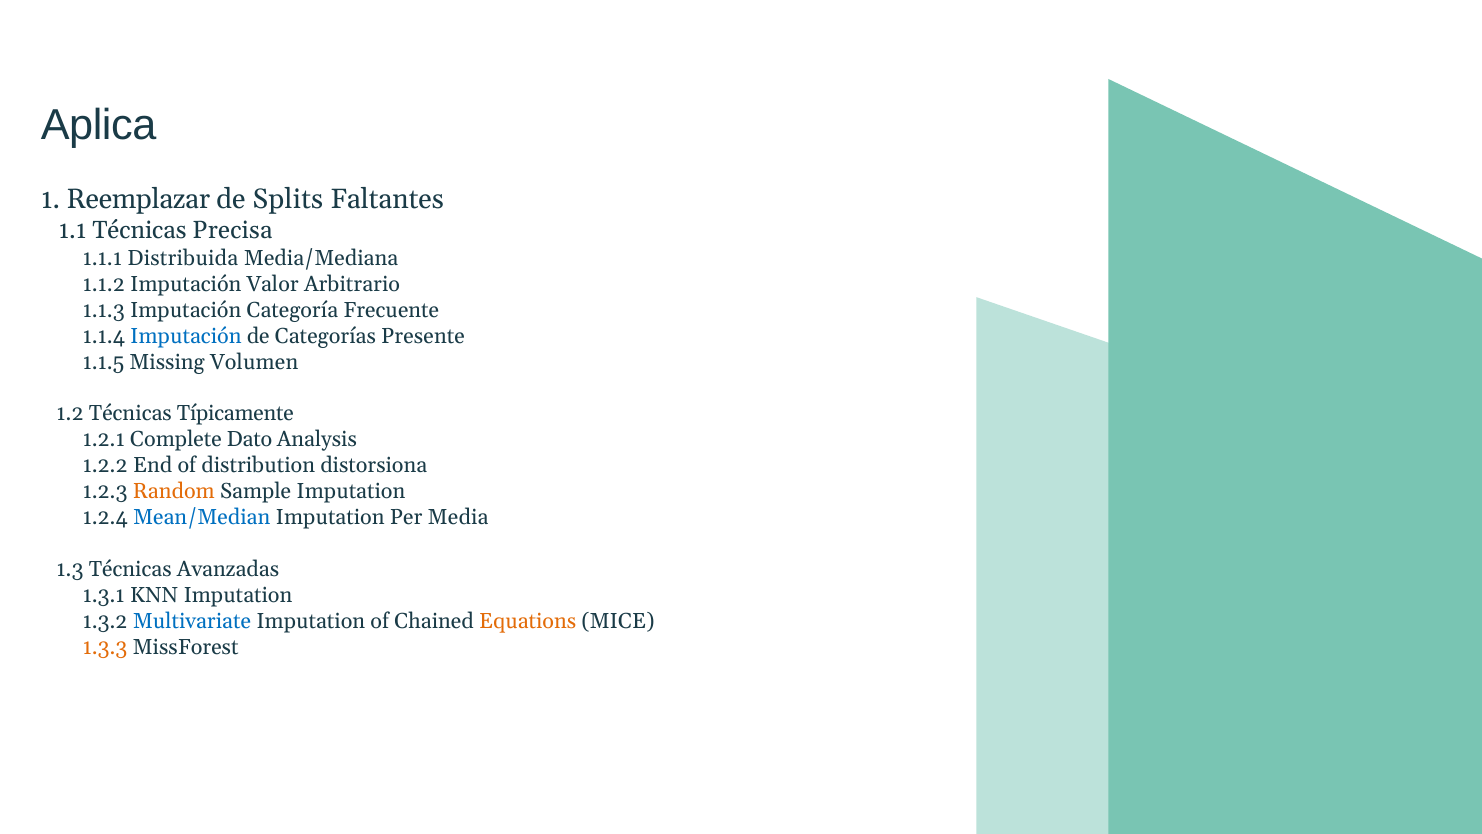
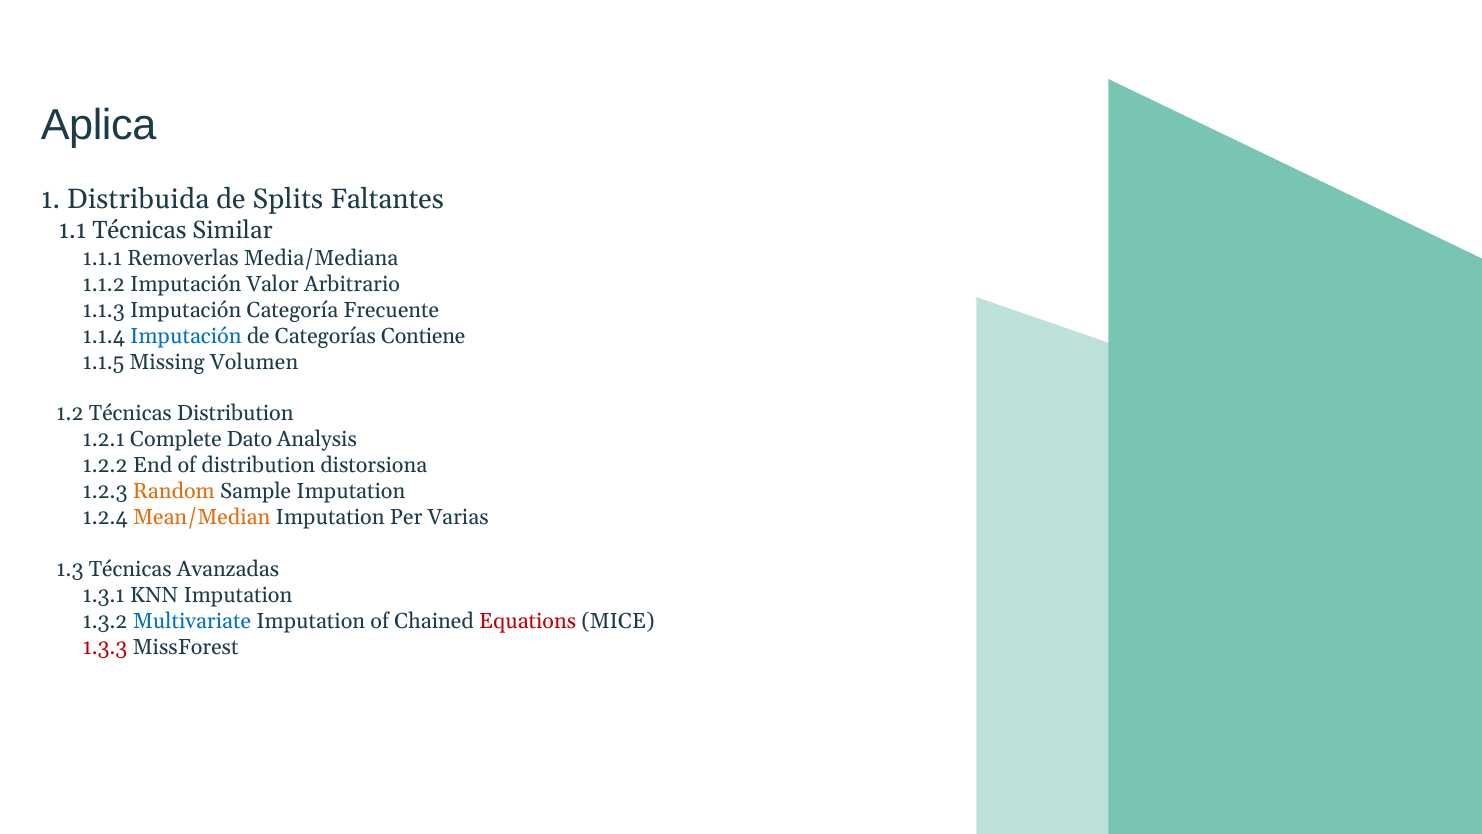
Reemplazar: Reemplazar -> Distribuida (138, 199)
Precisa: Precisa -> Similar (233, 230)
Distribuida: Distribuida -> Removerlas (183, 258)
Presente: Presente -> Contiene (423, 336)
Técnicas Típicamente: Típicamente -> Distribution (235, 414)
Mean/Median colour: blue -> orange (202, 517)
Media: Media -> Varias (458, 517)
Equations colour: orange -> red (528, 621)
1.3.3 colour: orange -> red (105, 647)
